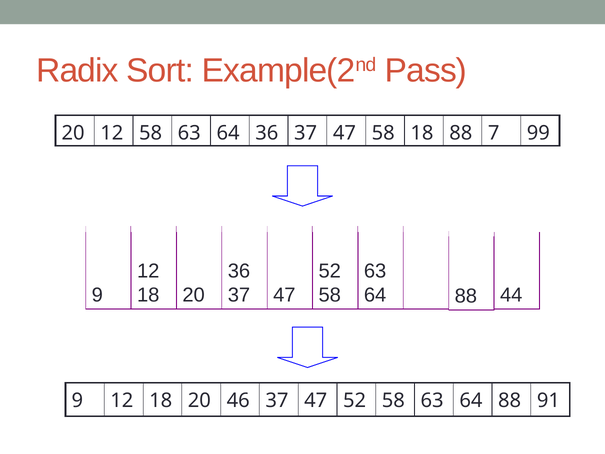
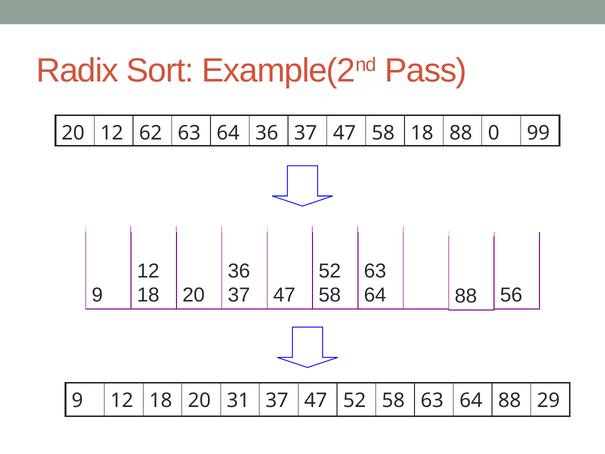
12 58: 58 -> 62 (151, 133)
7: 7 -> 0 (494, 133)
44: 44 -> 56 (511, 295)
46: 46 -> 31 (238, 400)
91: 91 -> 29 (548, 400)
